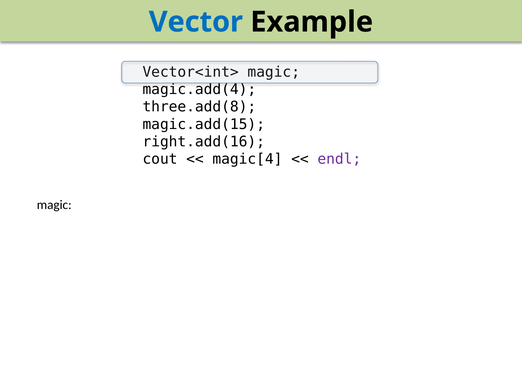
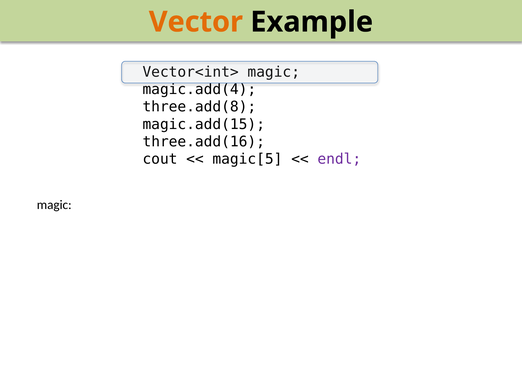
Vector colour: blue -> orange (196, 22)
right.add(16: right.add(16 -> three.add(16 (204, 142)
magic[4: magic[4 -> magic[5 (247, 159)
